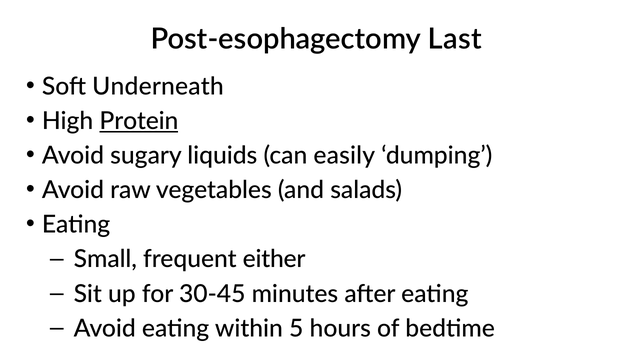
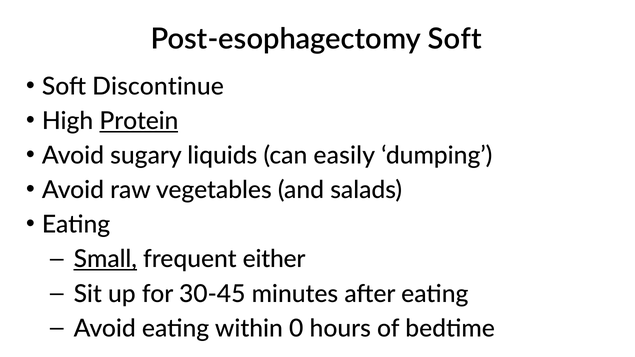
Post-esophagectomy Last: Last -> Soft (455, 39)
Underneath: Underneath -> Discontinue (158, 86)
Small underline: none -> present (105, 259)
5: 5 -> 0 (296, 329)
